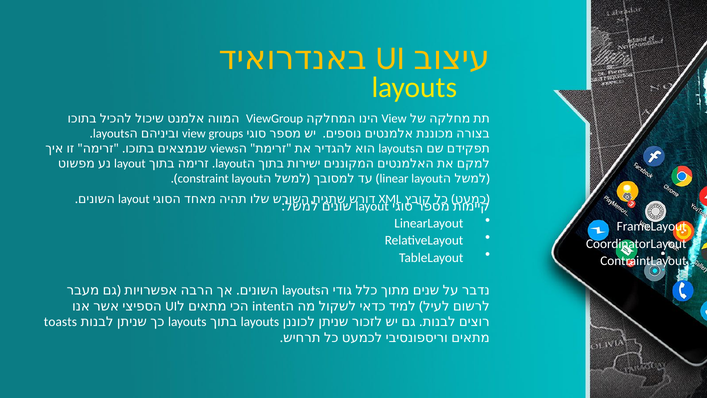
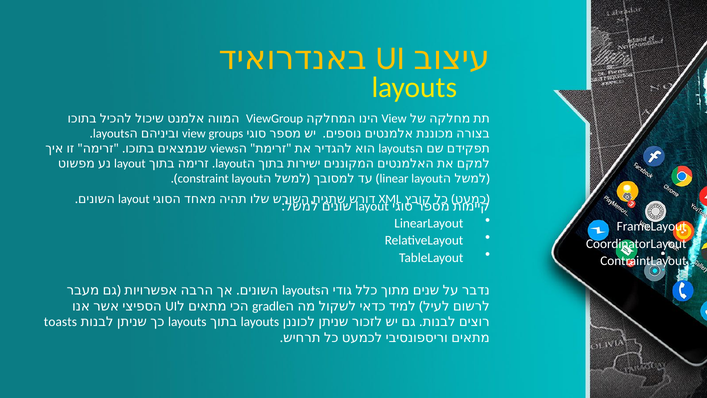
intent: intent -> gradle (269, 306)
